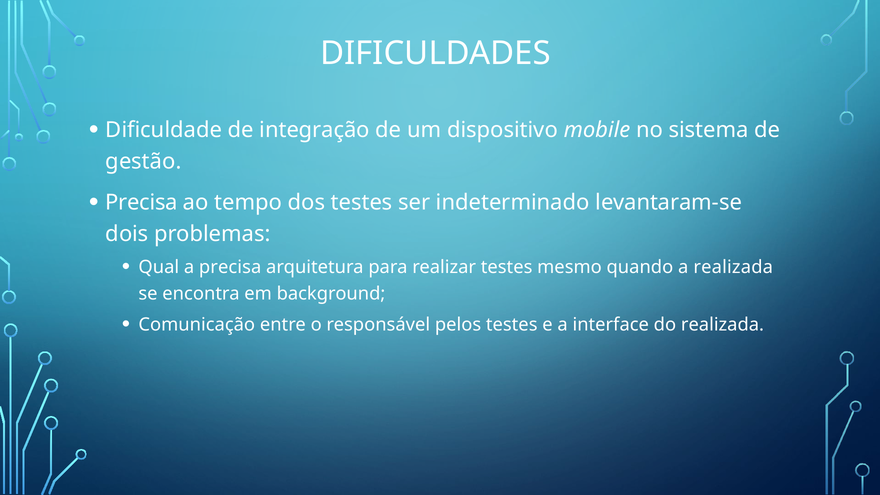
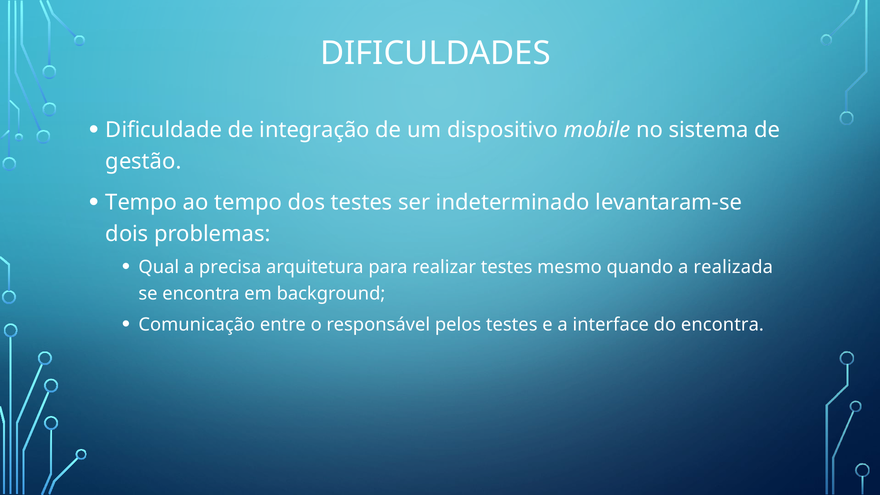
Precisa: Precisa -> Tempo (141, 203)
do realizada: realizada -> encontra (722, 325)
